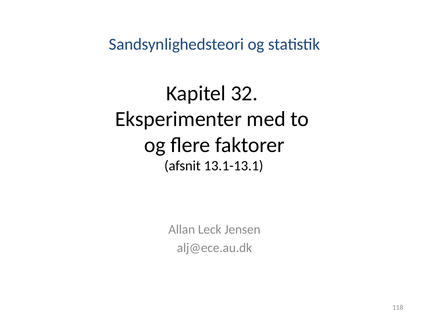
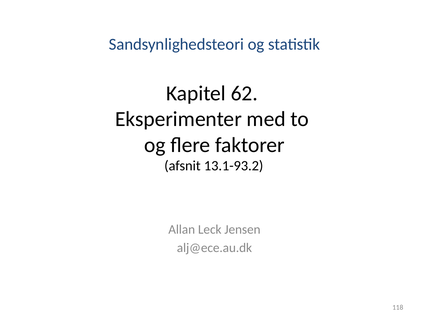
32: 32 -> 62 (244, 93)
13.1-13.1: 13.1-13.1 -> 13.1-93.2 (234, 166)
